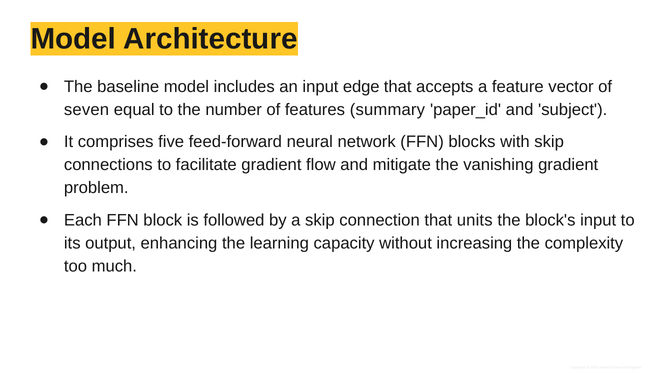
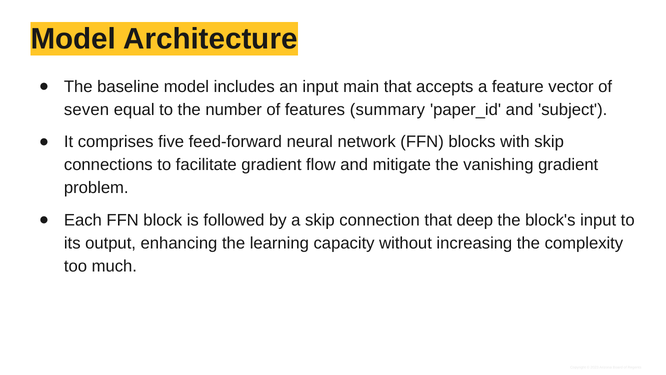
edge: edge -> main (361, 87)
units: units -> deep (475, 220)
